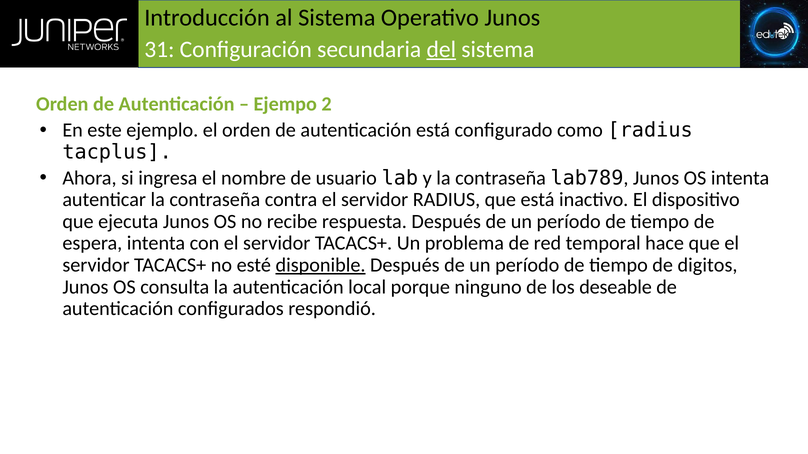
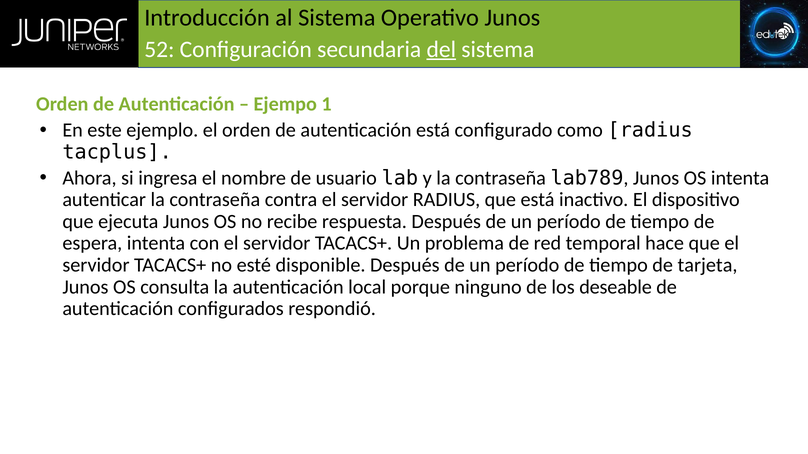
31: 31 -> 52 (159, 49)
2: 2 -> 1 (327, 104)
disponible underline: present -> none (321, 265)
digitos: digitos -> tarjeta (708, 265)
